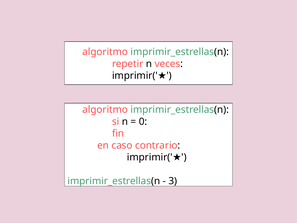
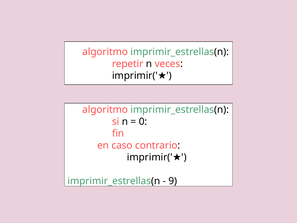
3: 3 -> 9 (173, 181)
